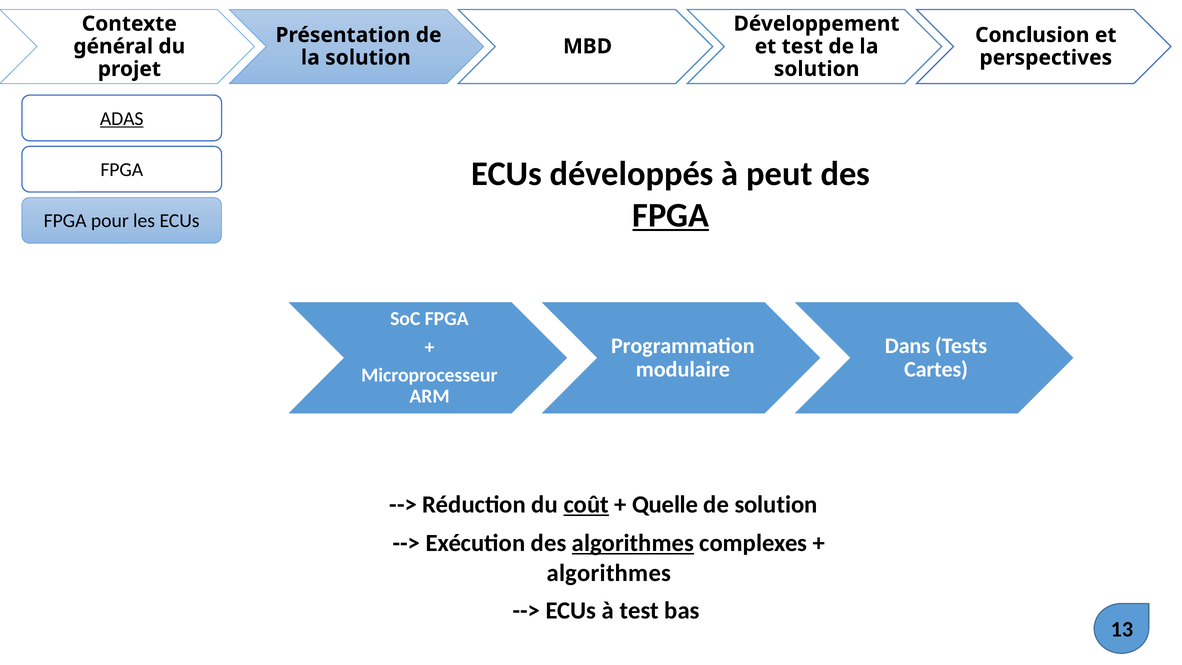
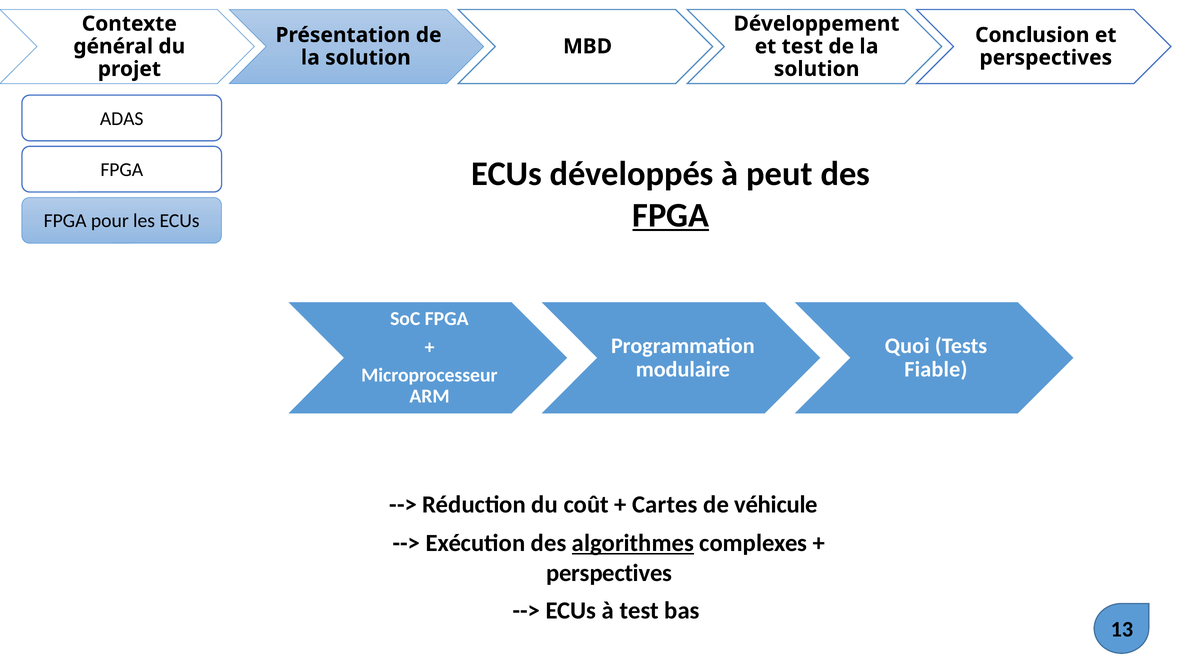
ADAS underline: present -> none (122, 118)
Dans: Dans -> Quoi (907, 346)
Cartes: Cartes -> Fiable (936, 370)
coût underline: present -> none (586, 504)
Quelle: Quelle -> Cartes (665, 504)
de solution: solution -> véhicule (776, 504)
algorithmes: algorithmes -> perspectives (609, 573)
